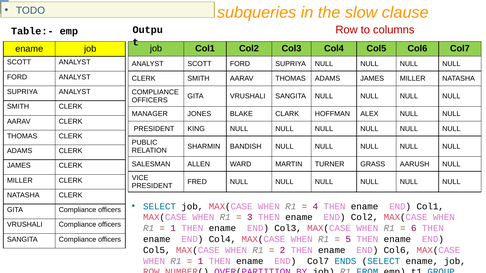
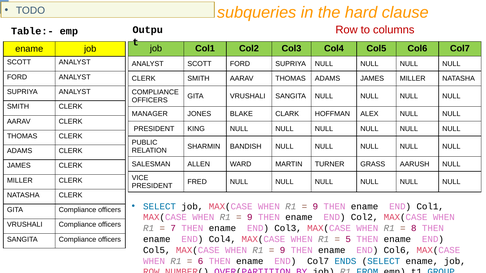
slow: slow -> hard (361, 13)
4: 4 -> 9 (315, 207)
3: 3 -> 9 (250, 218)
1: 1 -> 7 (173, 229)
6: 6 -> 8 (414, 229)
2: 2 -> 9 (283, 250)
1: 1 -> 6 (201, 261)
